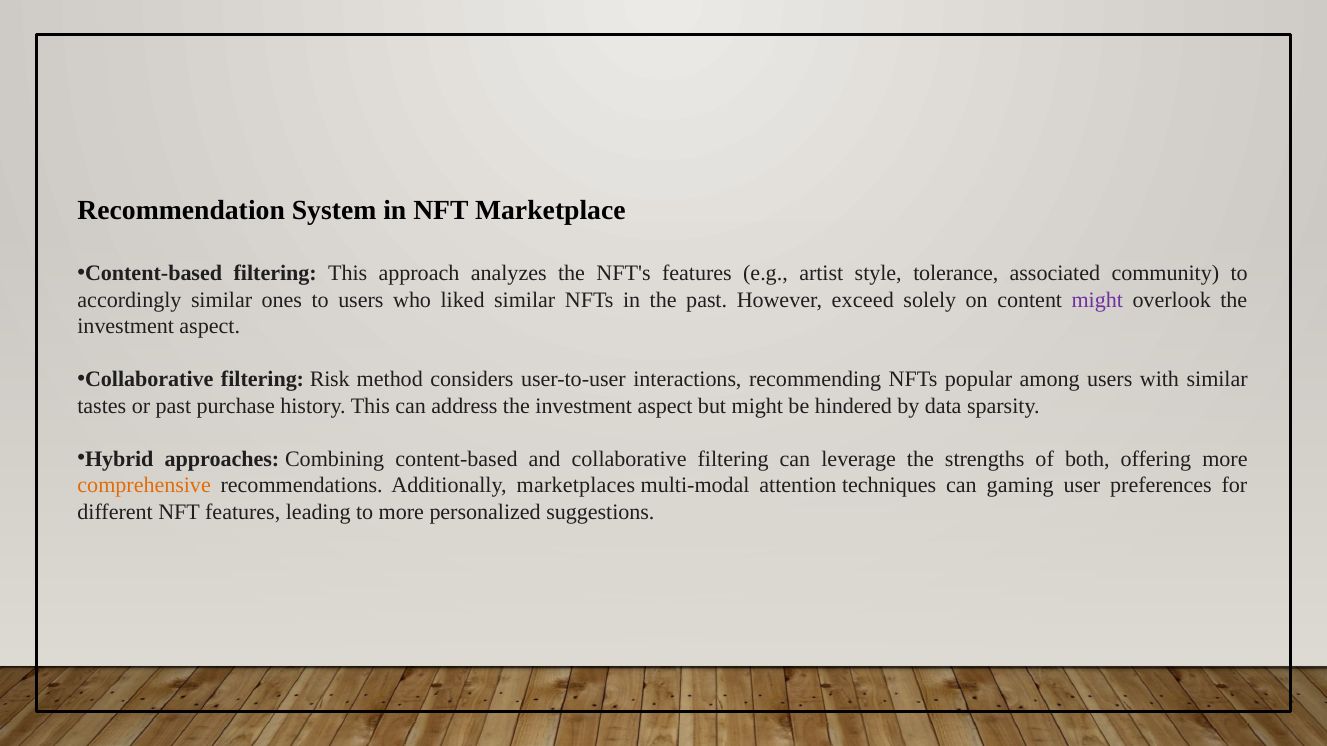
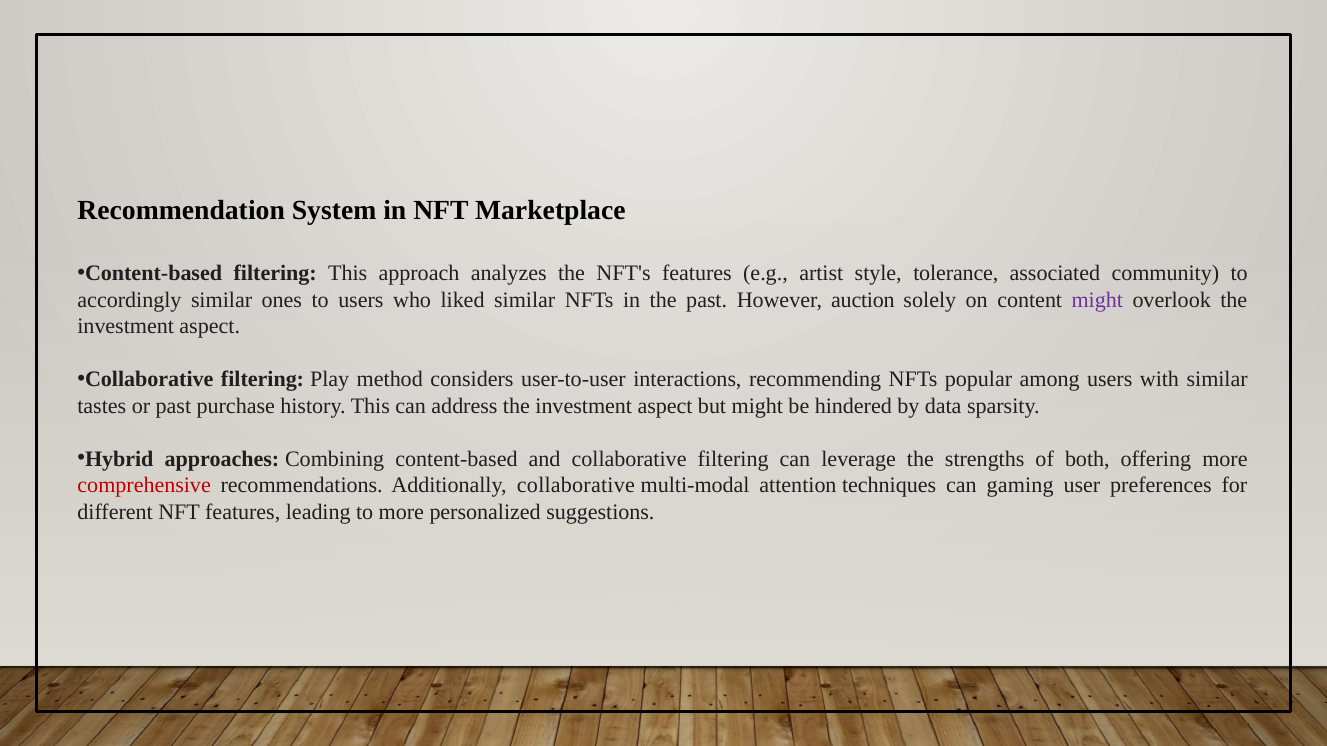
exceed: exceed -> auction (863, 300)
Risk: Risk -> Play (330, 379)
comprehensive colour: orange -> red (144, 486)
Additionally marketplaces: marketplaces -> collaborative (576, 486)
